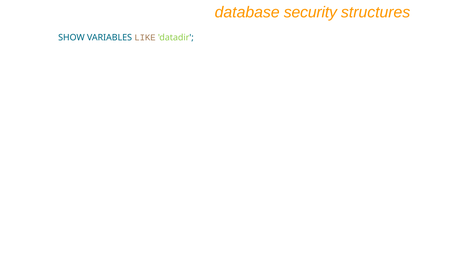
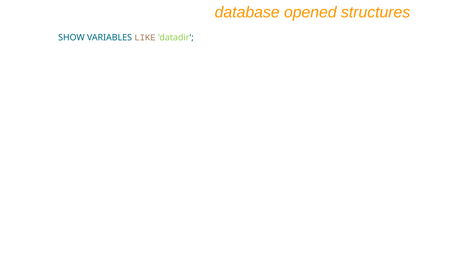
security: security -> opened (310, 12)
